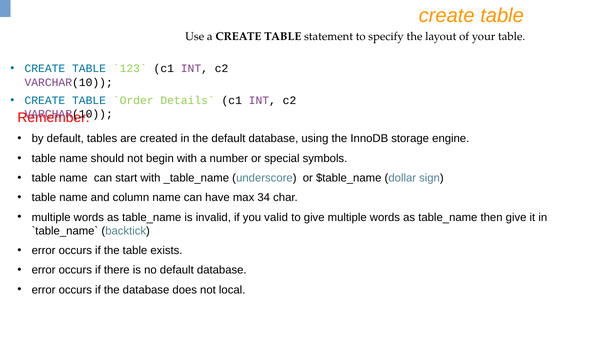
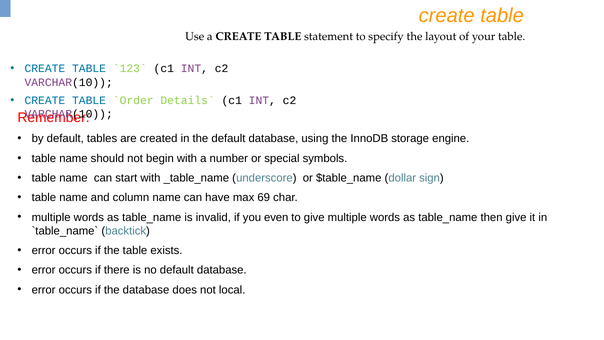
34: 34 -> 69 (264, 197)
valid: valid -> even (276, 217)
